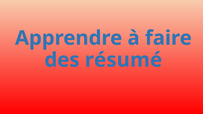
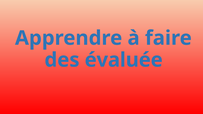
résumé: résumé -> évaluée (124, 60)
